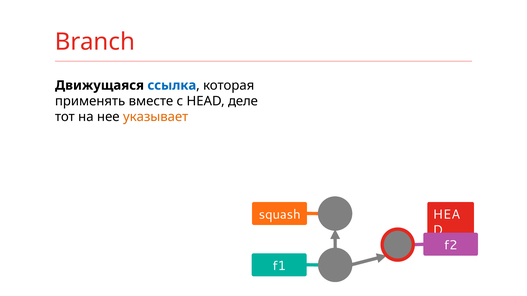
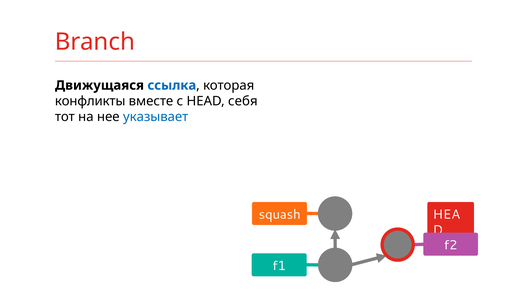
применять: применять -> конфликты (90, 101)
деле: деле -> себя (243, 101)
указывает colour: orange -> blue (156, 117)
